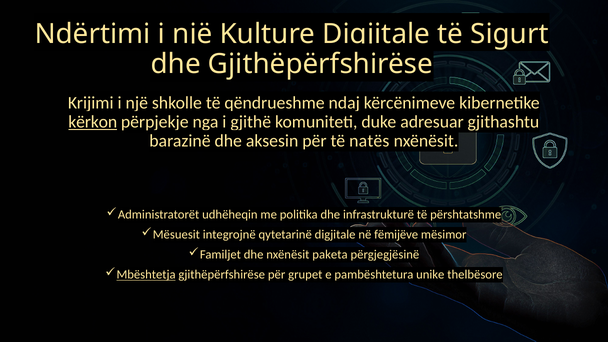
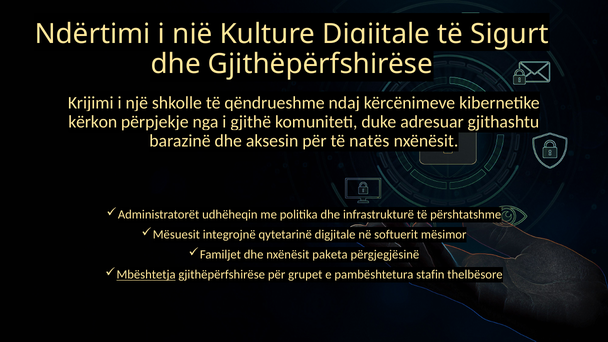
kërkon underline: present -> none (93, 122)
fëmijëve: fëmijëve -> softuerit (396, 235)
unike: unike -> stafin (430, 275)
